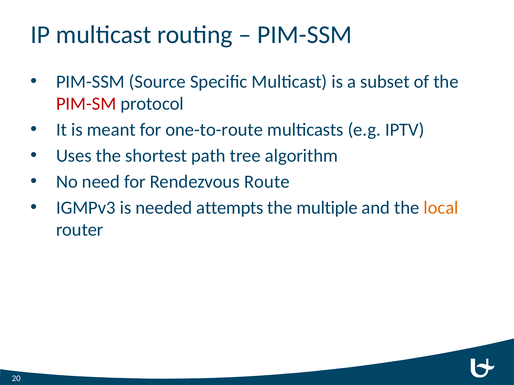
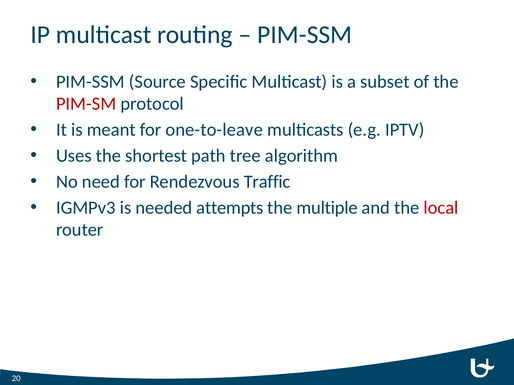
one-to-route: one-to-route -> one-to-leave (214, 130)
Route: Route -> Traffic (267, 182)
local colour: orange -> red (441, 208)
